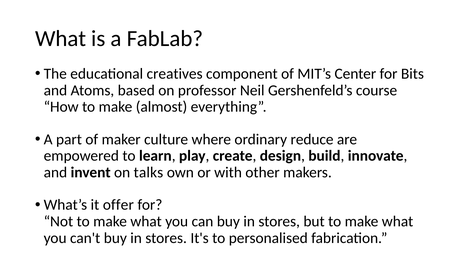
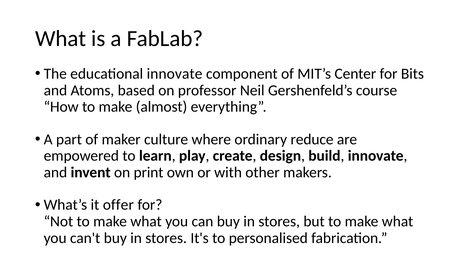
educational creatives: creatives -> innovate (175, 74)
talks: talks -> print (149, 172)
